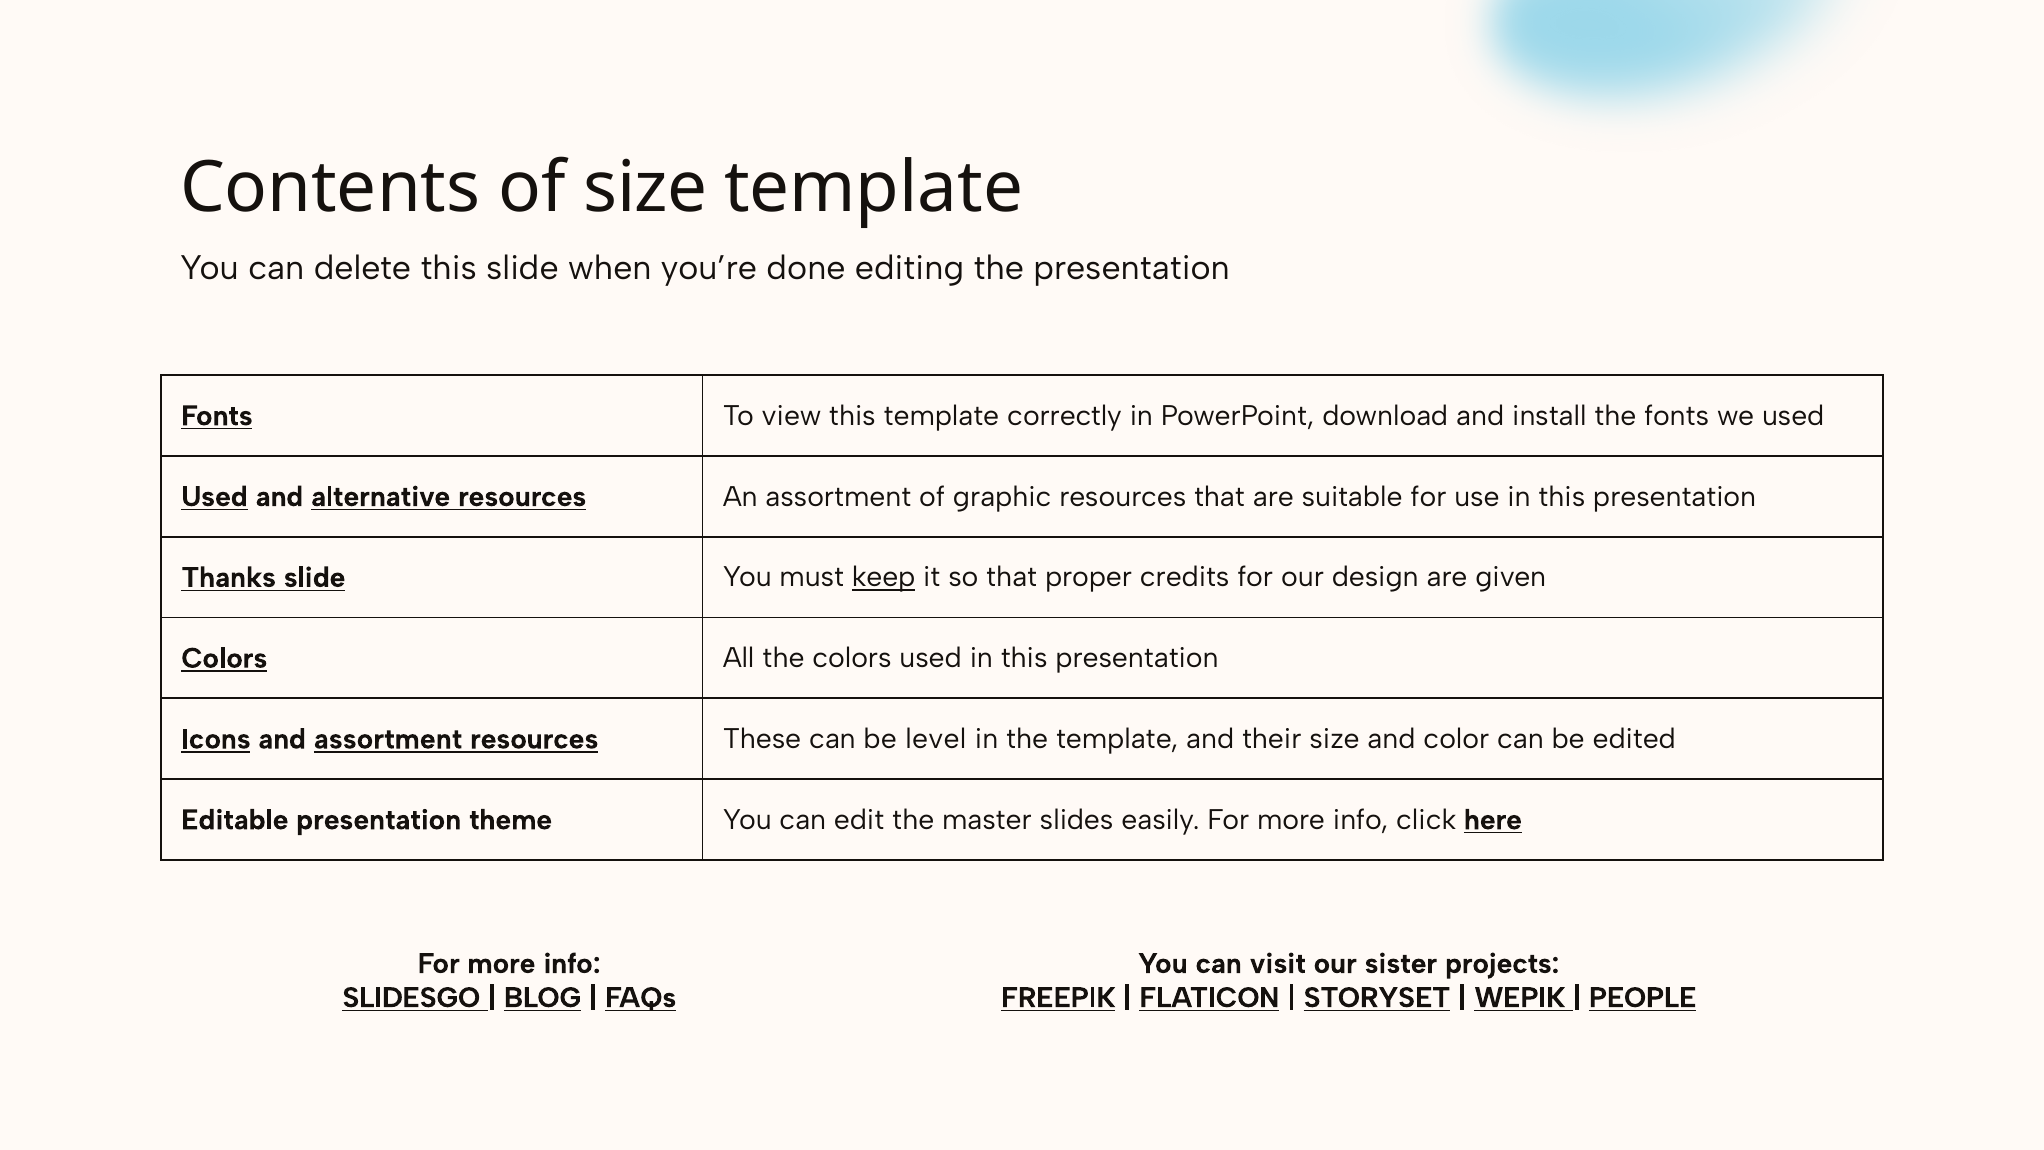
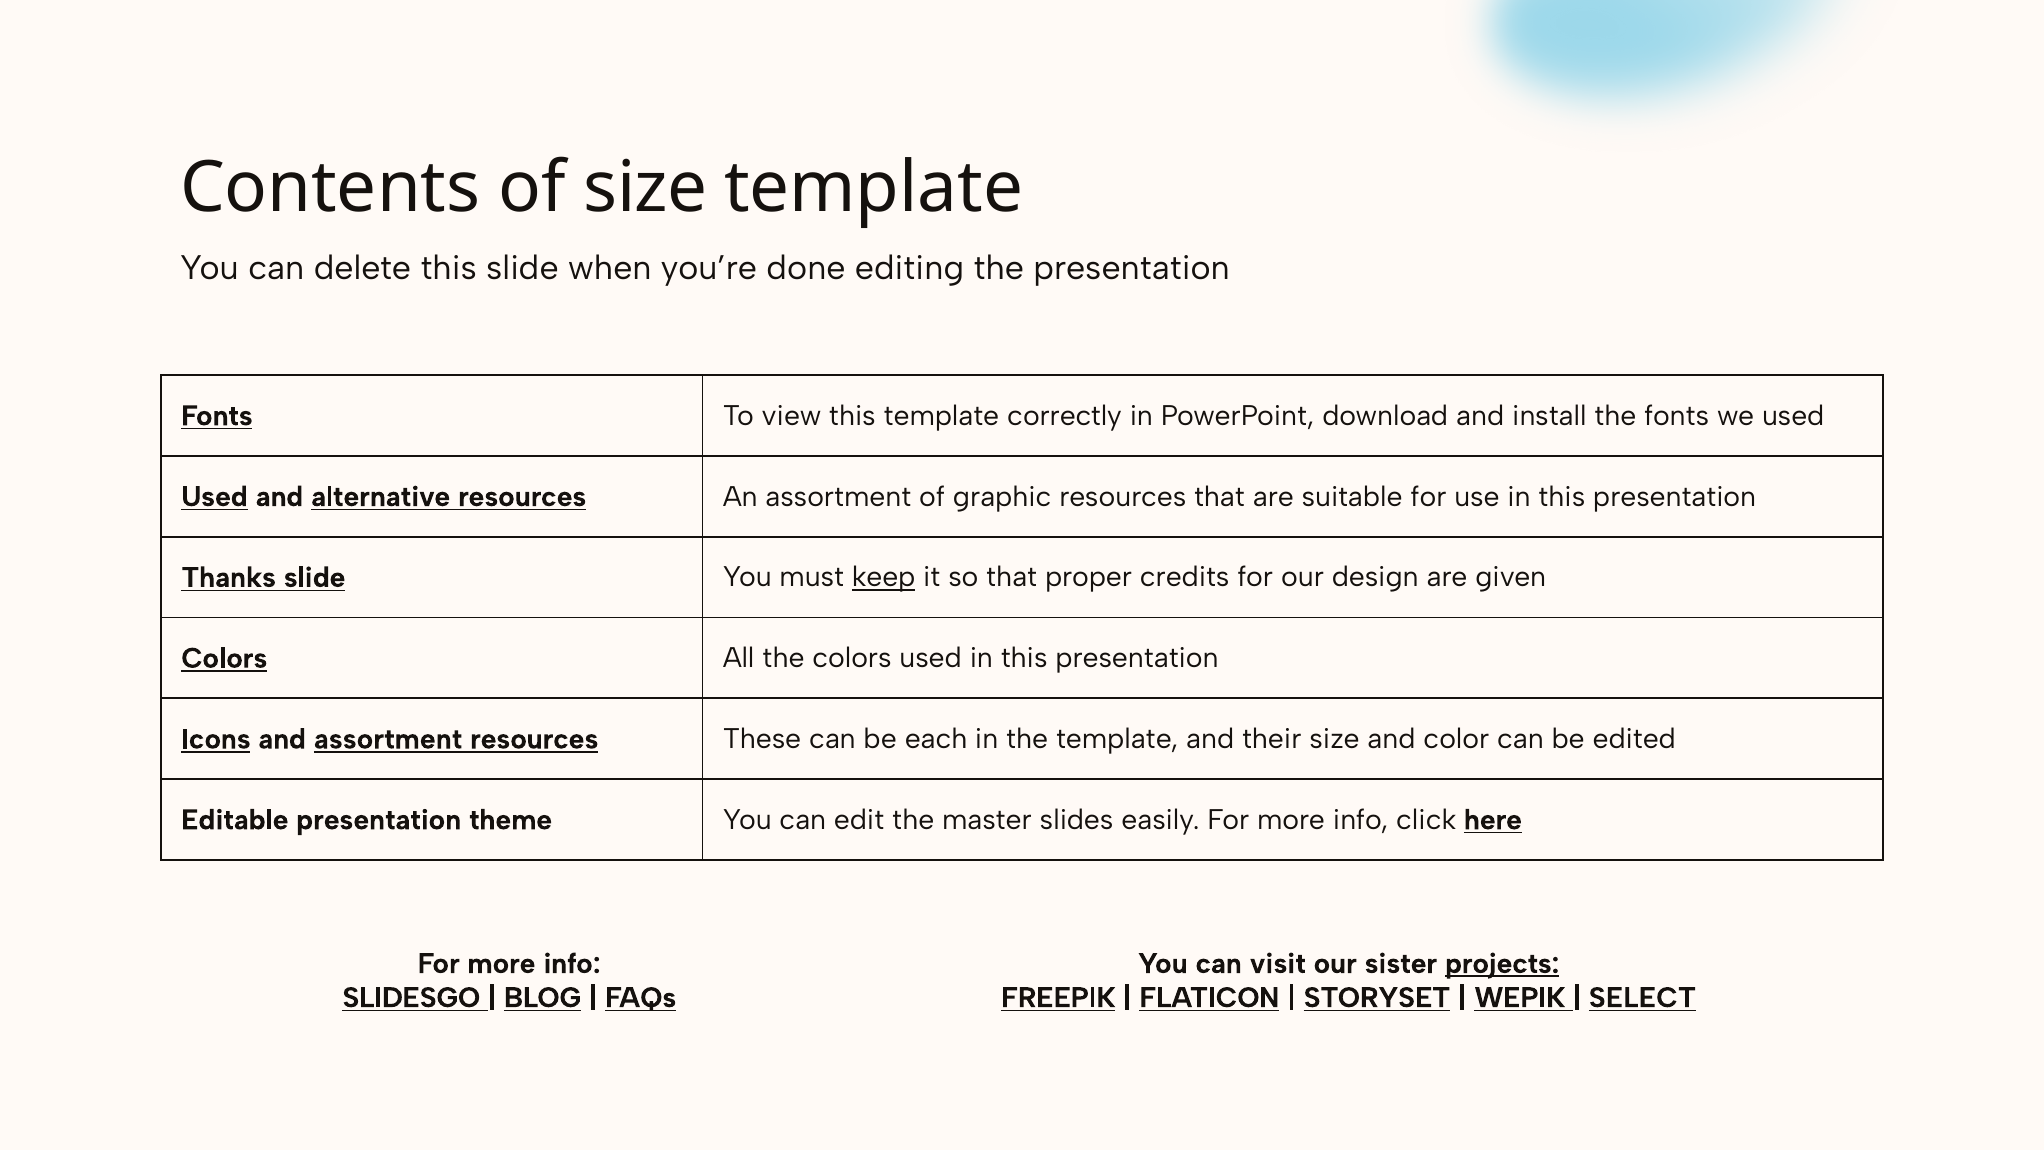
level: level -> each (936, 739)
projects underline: none -> present (1502, 963)
PEOPLE: PEOPLE -> SELECT (1642, 998)
